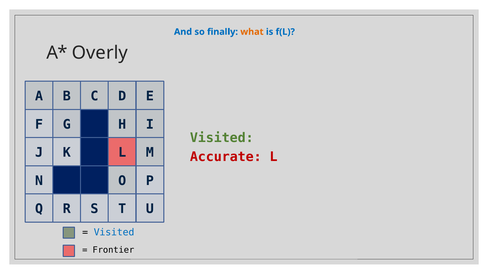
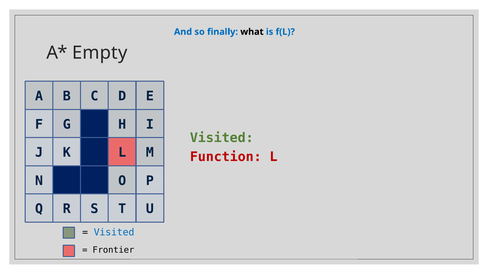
what colour: orange -> black (252, 32)
Overly: Overly -> Empty (100, 53)
Accurate: Accurate -> Function (226, 157)
